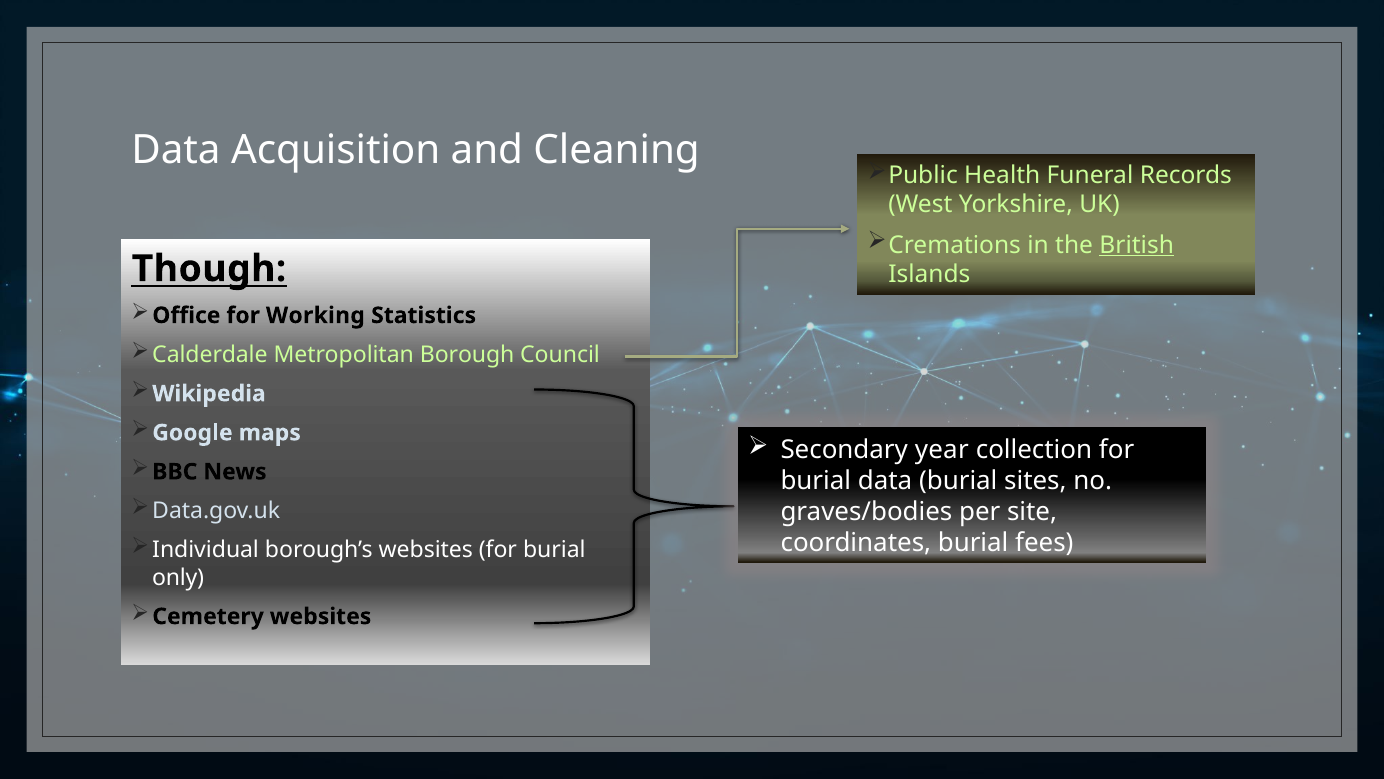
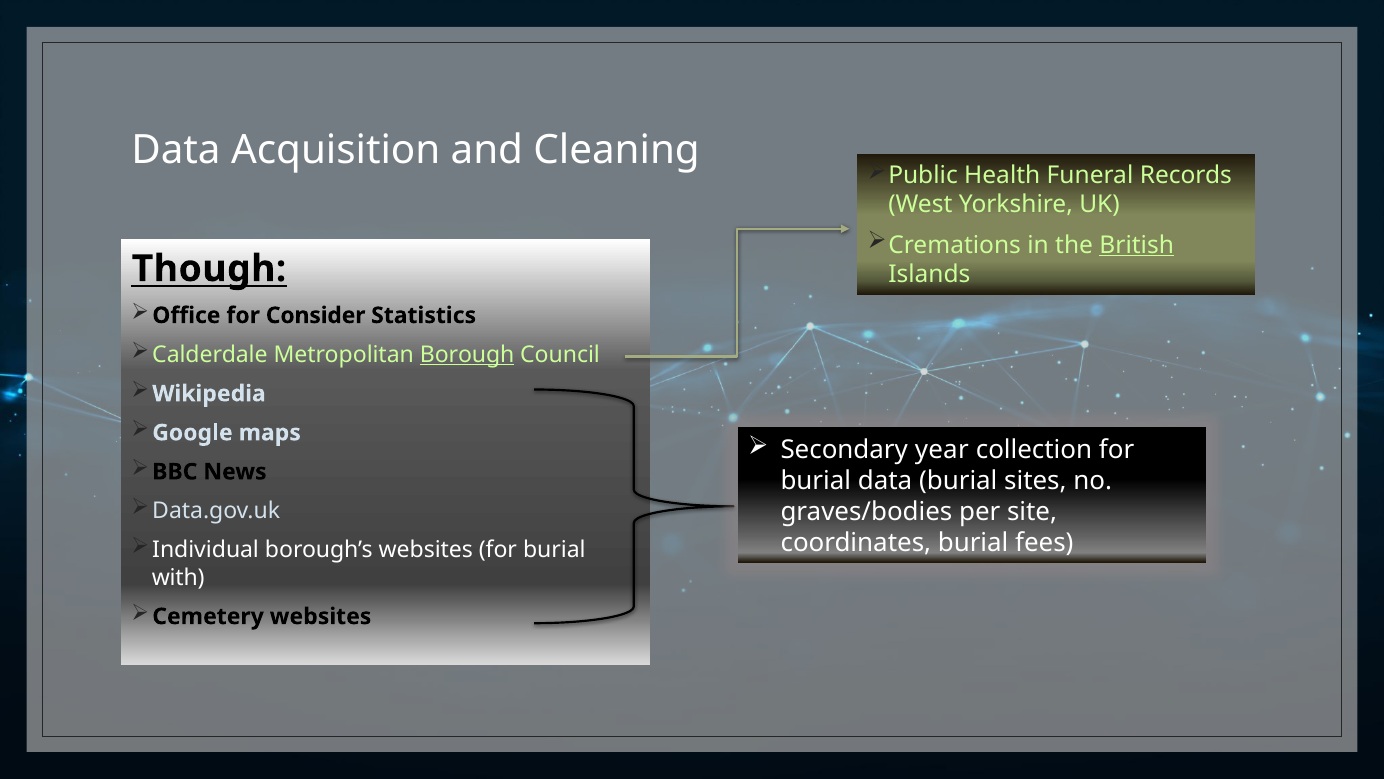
Working: Working -> Consider (316, 315)
Borough underline: none -> present (467, 354)
only: only -> with (178, 577)
